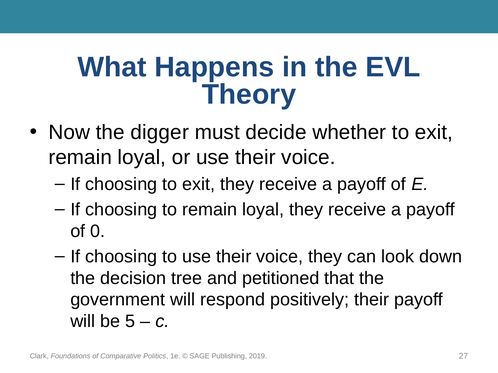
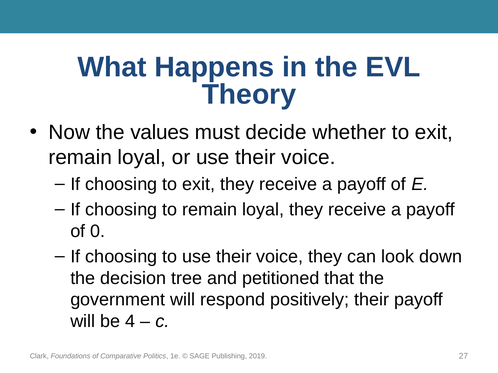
digger: digger -> values (160, 133)
5: 5 -> 4 (130, 322)
